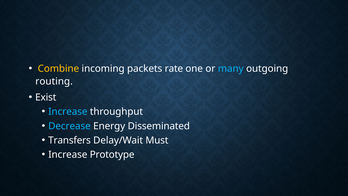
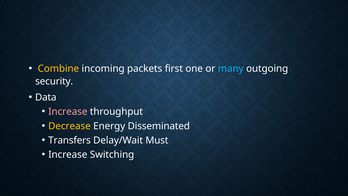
rate: rate -> first (174, 69)
routing: routing -> security (54, 81)
Exist: Exist -> Data (46, 97)
Increase colour: light blue -> pink (68, 112)
Decrease colour: light blue -> yellow (69, 126)
Prototype: Prototype -> Switching (112, 155)
